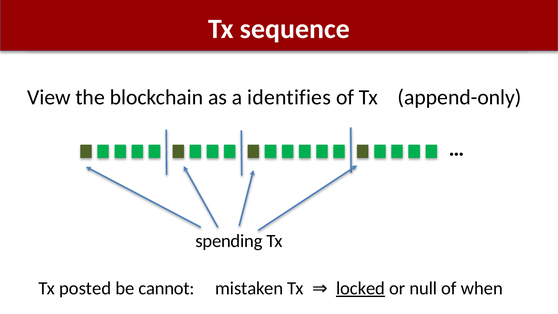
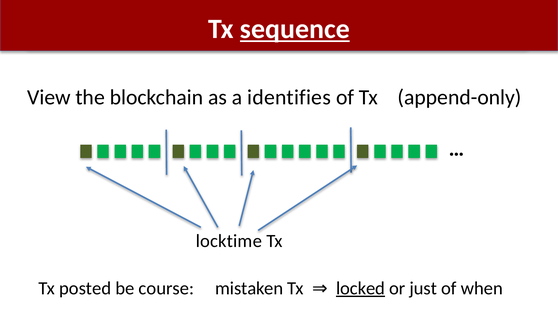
sequence underline: none -> present (295, 29)
spending: spending -> locktime (229, 241)
cannot: cannot -> course (166, 288)
null: null -> just (423, 288)
